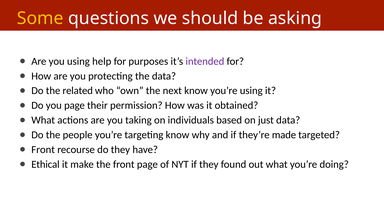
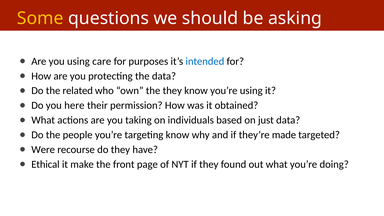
help: help -> care (102, 61)
intended colour: purple -> blue (205, 61)
the next: next -> they (172, 91)
you page: page -> here (74, 105)
Front: Front -> Were (43, 150)
